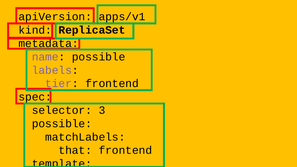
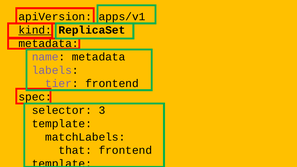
kind underline: none -> present (35, 30)
name possible: possible -> metadata (99, 57)
possible: possible -> template (62, 124)
